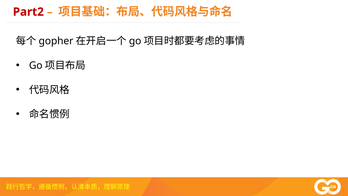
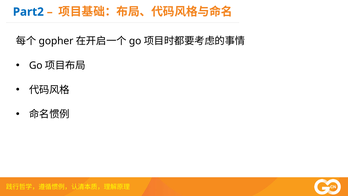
Part2 colour: red -> blue (28, 12)
